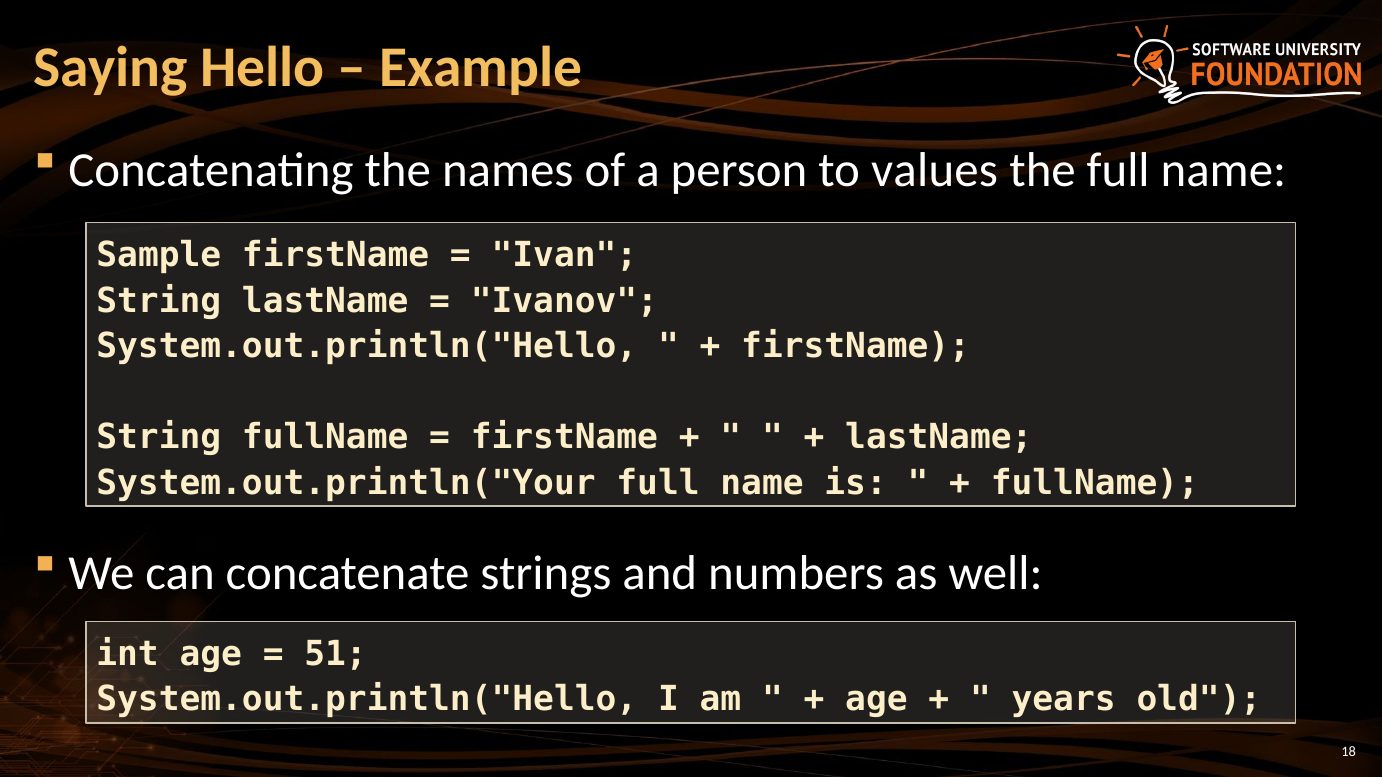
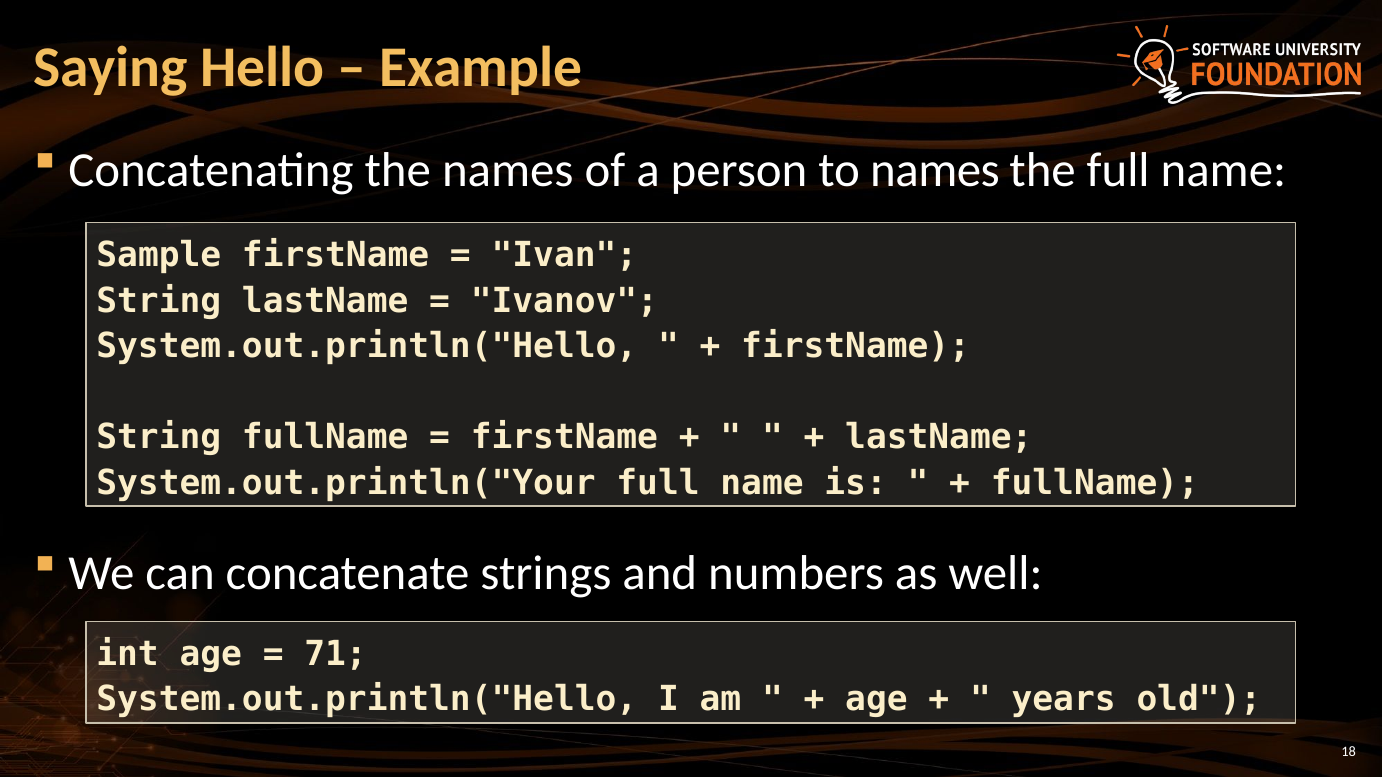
to values: values -> names (935, 170)
51: 51 -> 71 (336, 654)
